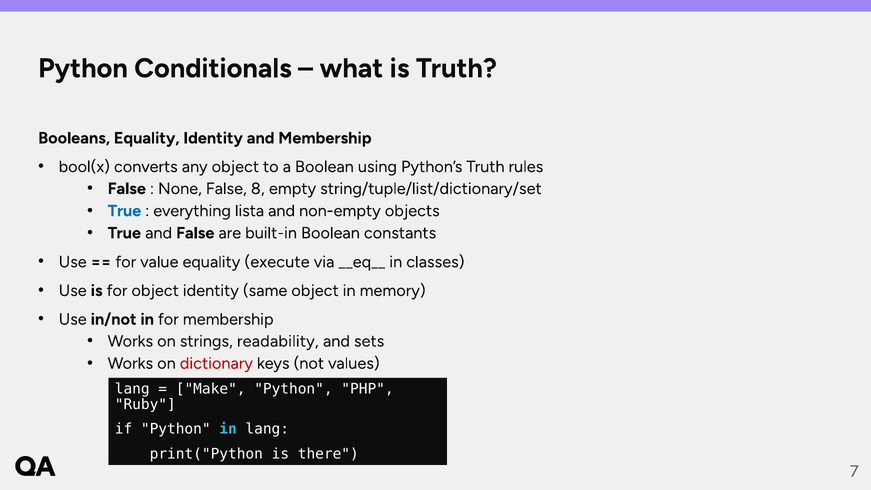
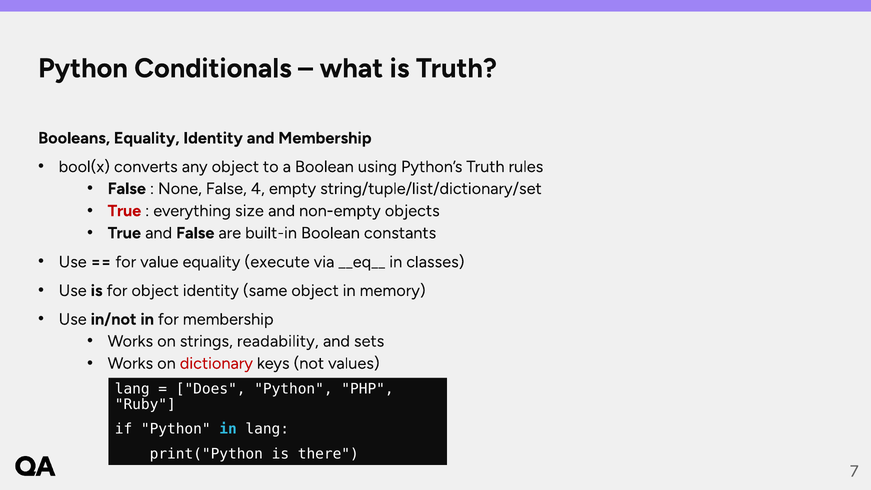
8: 8 -> 4 (258, 189)
True colour: blue -> red (124, 211)
lista: lista -> size (249, 211)
Make: Make -> Does (211, 389)
